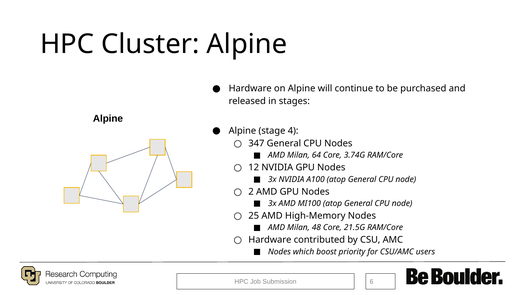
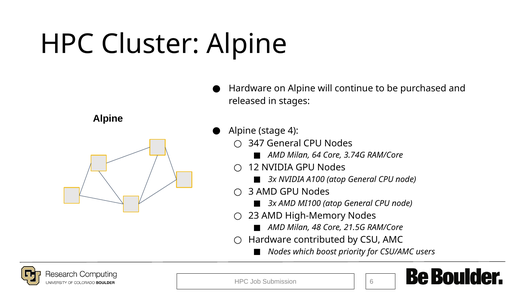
2: 2 -> 3 (251, 192)
25: 25 -> 23 (254, 216)
